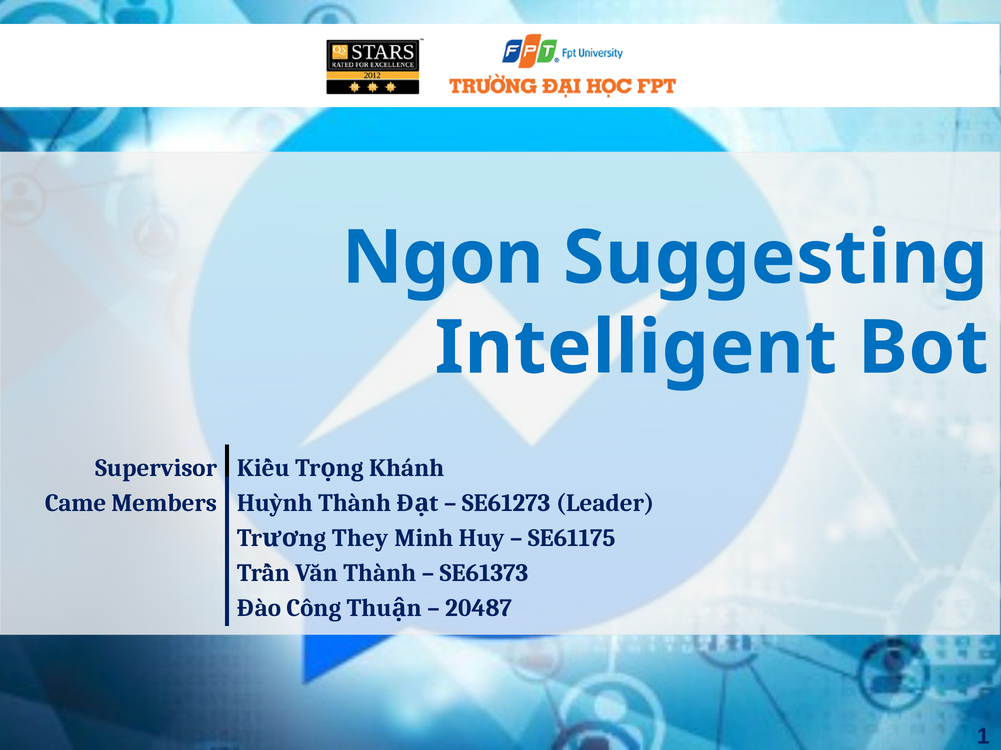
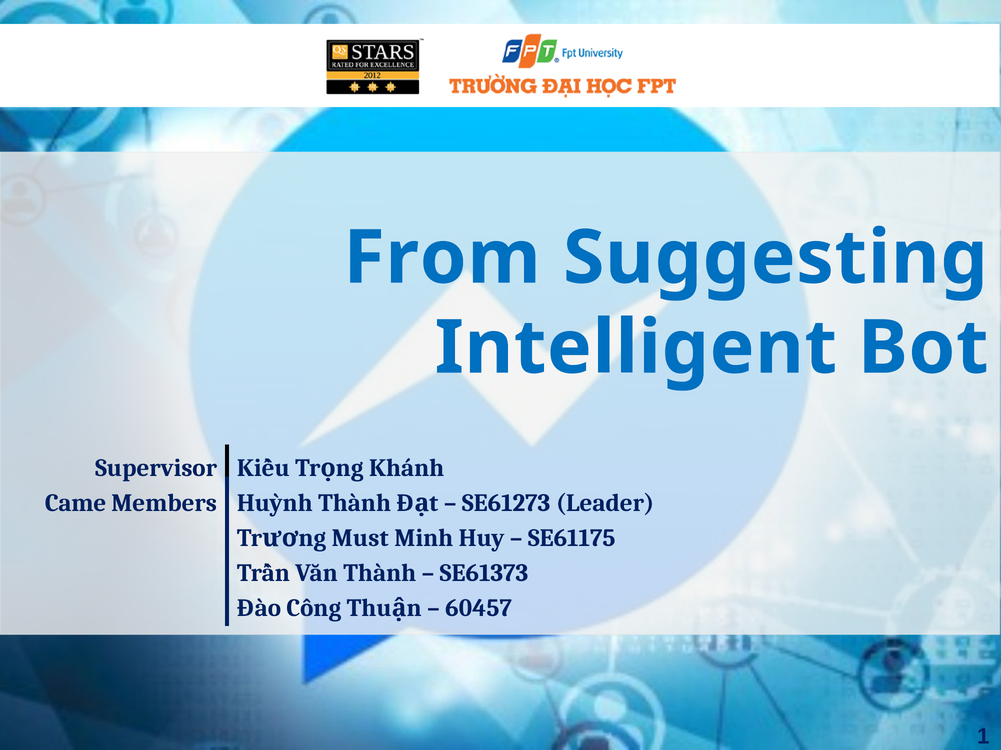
Ngon: Ngon -> From (442, 258)
They: They -> Must (360, 539)
20487: 20487 -> 60457 (479, 609)
